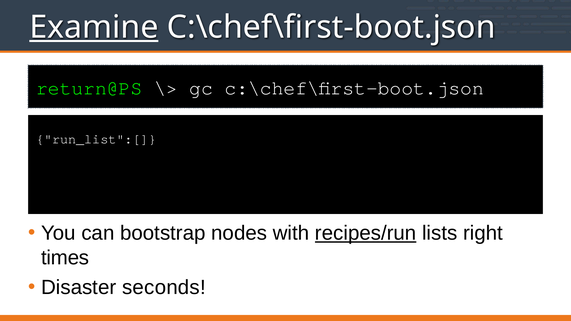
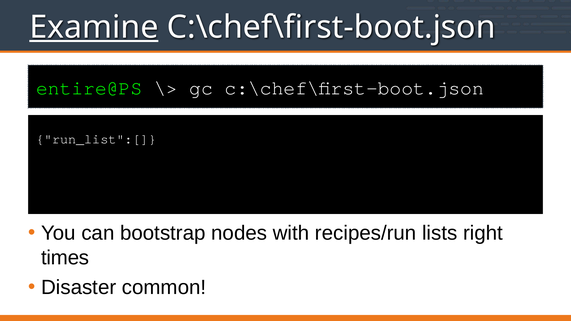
return@PS: return@PS -> entire@PS (89, 88)
recipes/run underline: present -> none (366, 233)
seconds: seconds -> common (164, 288)
